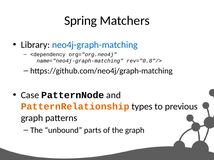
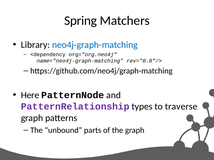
Case: Case -> Here (30, 95)
PatternRelationship colour: orange -> purple (75, 107)
previous: previous -> traverse (181, 107)
